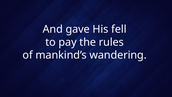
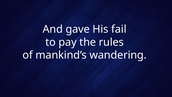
fell: fell -> fail (119, 29)
